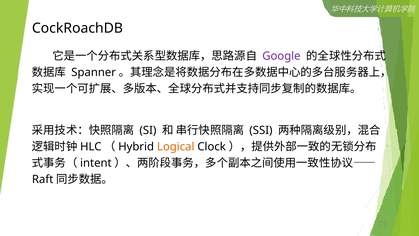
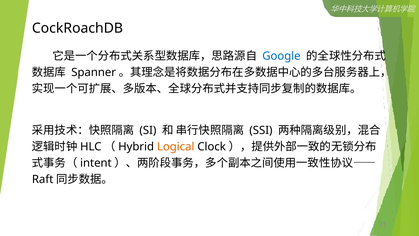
Google colour: purple -> blue (281, 56)
